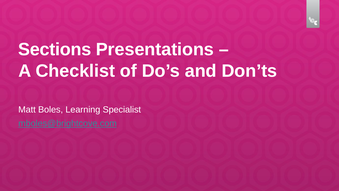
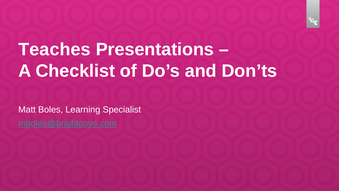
Sections: Sections -> Teaches (55, 49)
